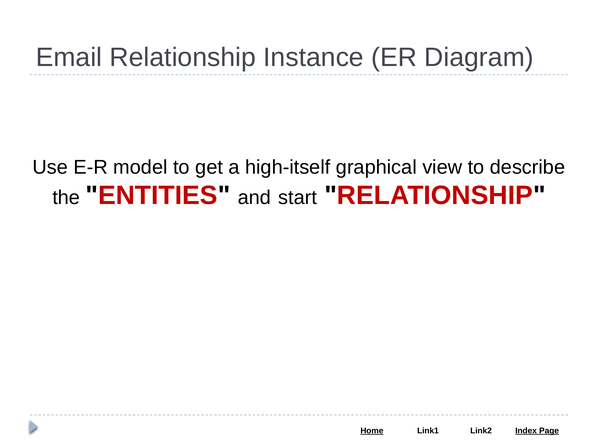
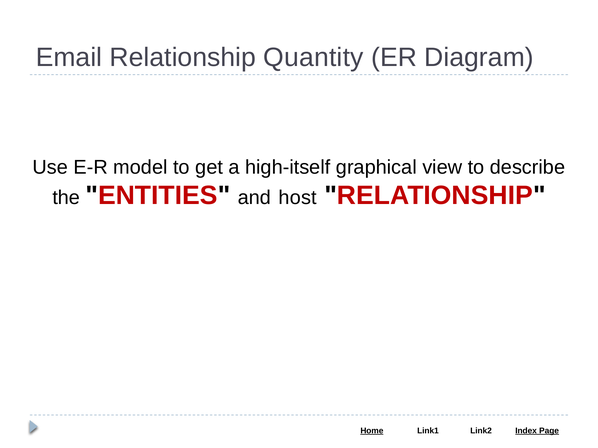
Instance: Instance -> Quantity (313, 57)
start: start -> host (298, 198)
